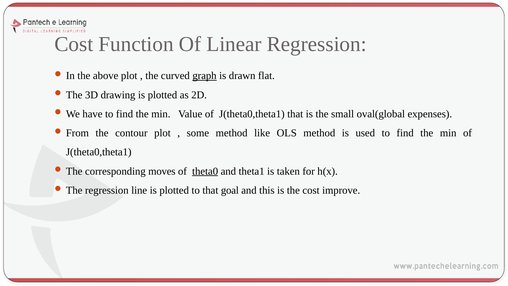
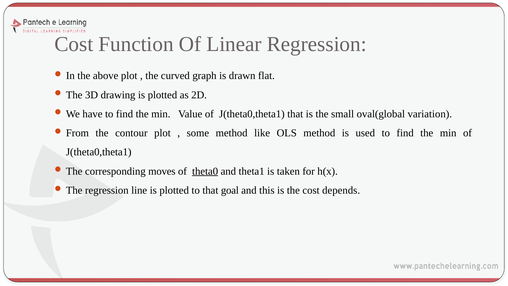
graph underline: present -> none (204, 76)
expenses: expenses -> variation (430, 114)
improve: improve -> depends (341, 190)
